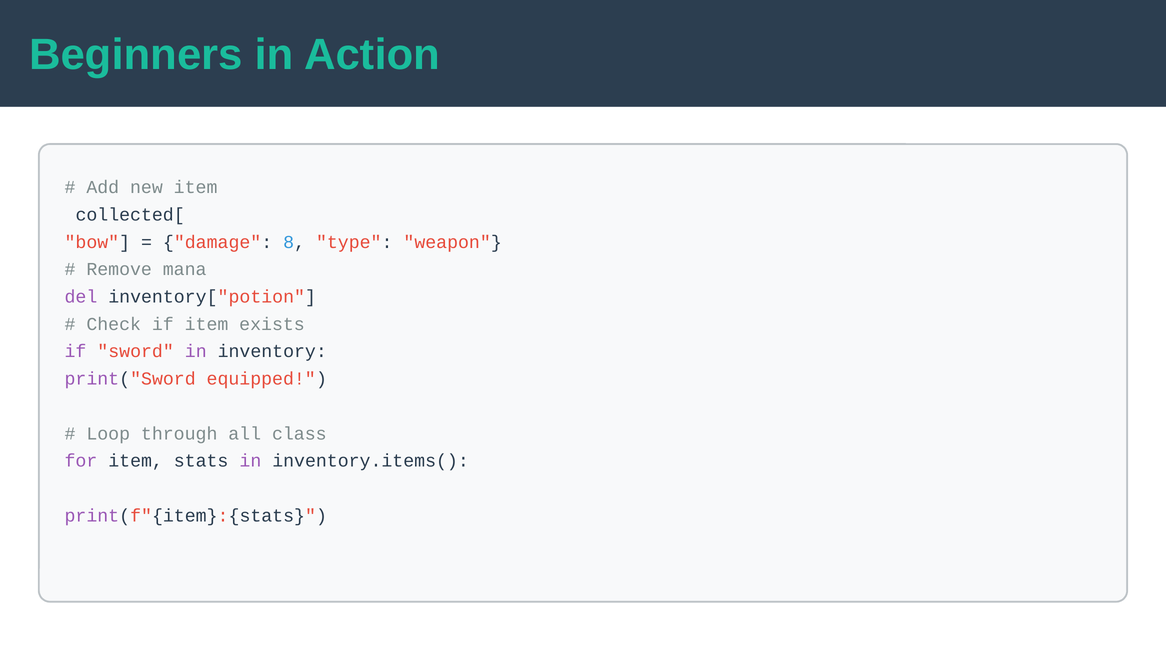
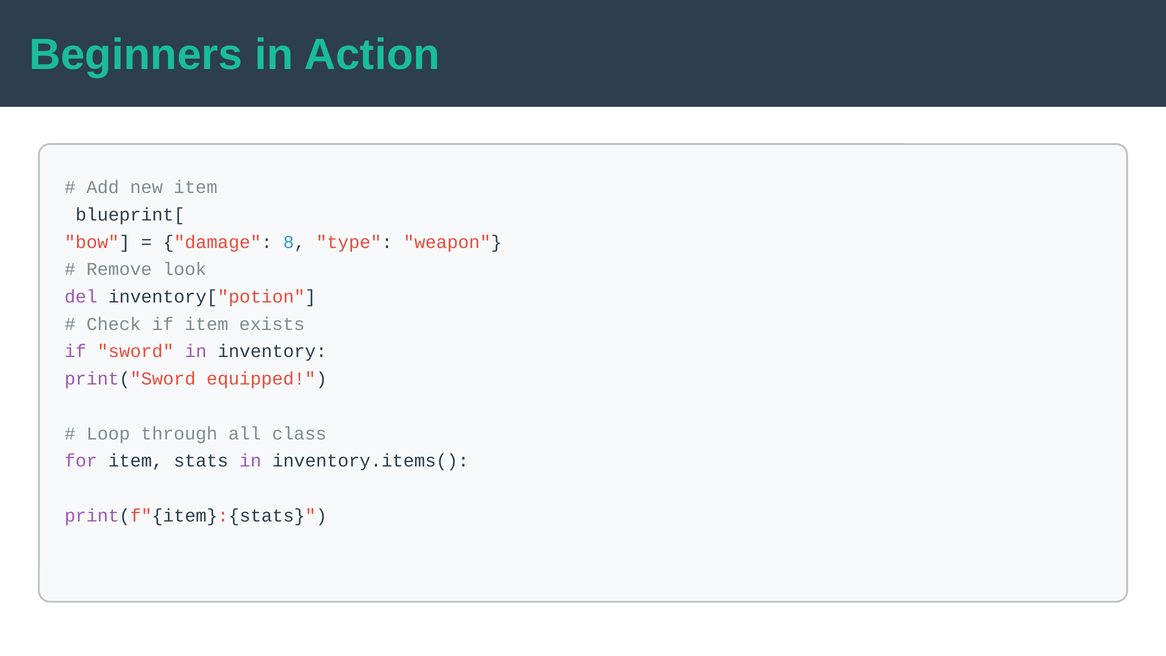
collected[: collected[ -> blueprint[ (130, 215)
mana: mana -> look (185, 269)
